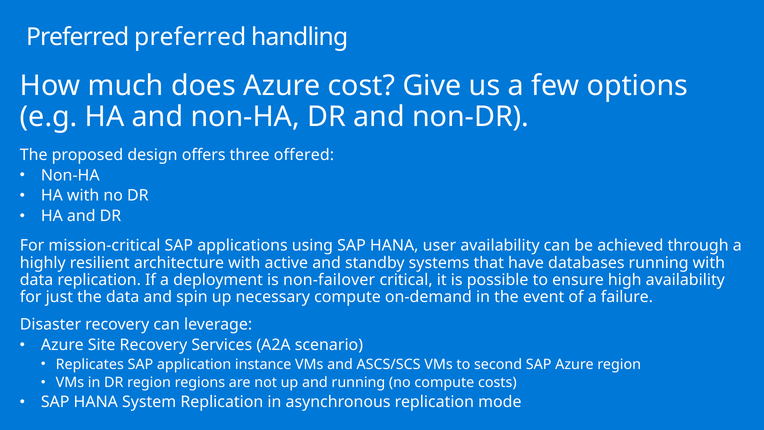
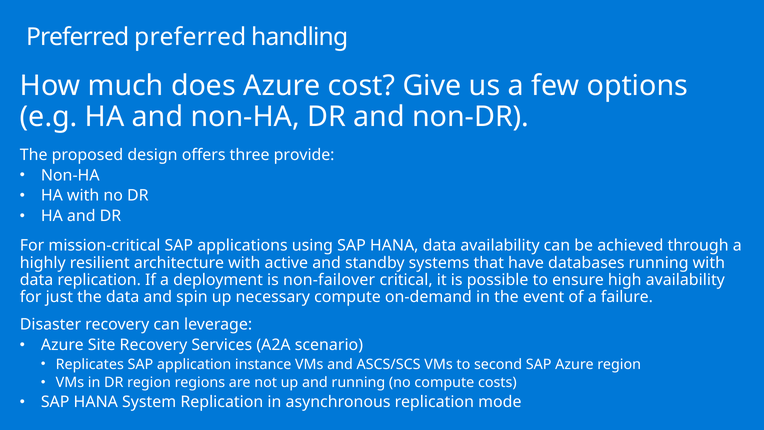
offered: offered -> provide (304, 155)
HANA user: user -> data (439, 245)
